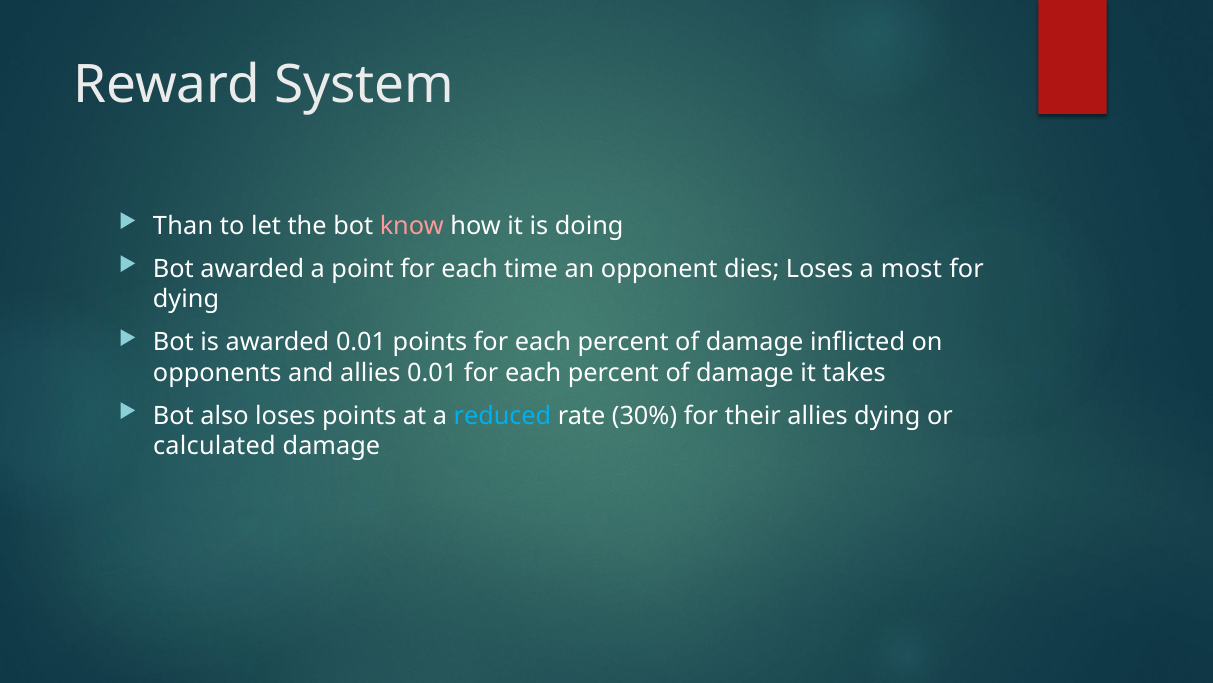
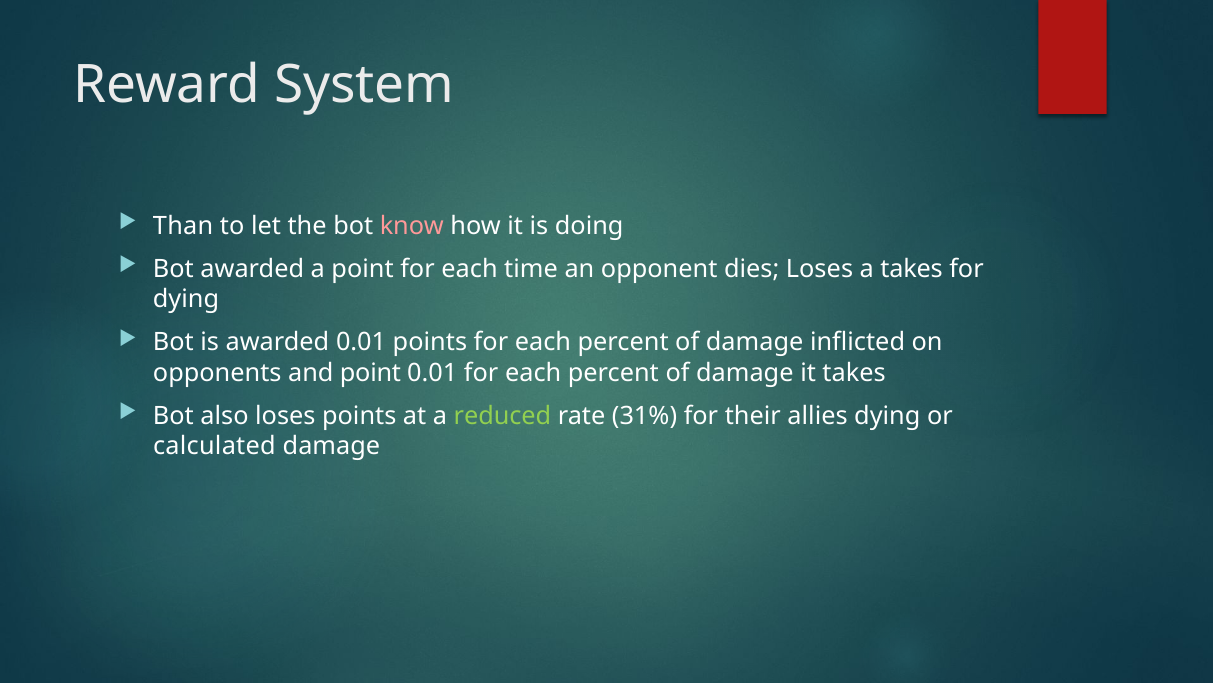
a most: most -> takes (912, 269)
and allies: allies -> point (370, 372)
reduced colour: light blue -> light green (503, 415)
30%: 30% -> 31% (645, 415)
